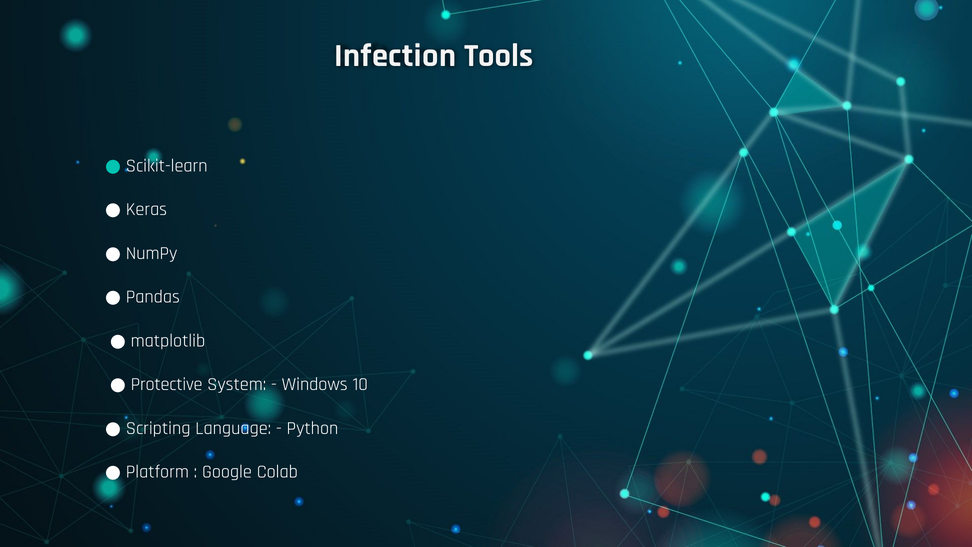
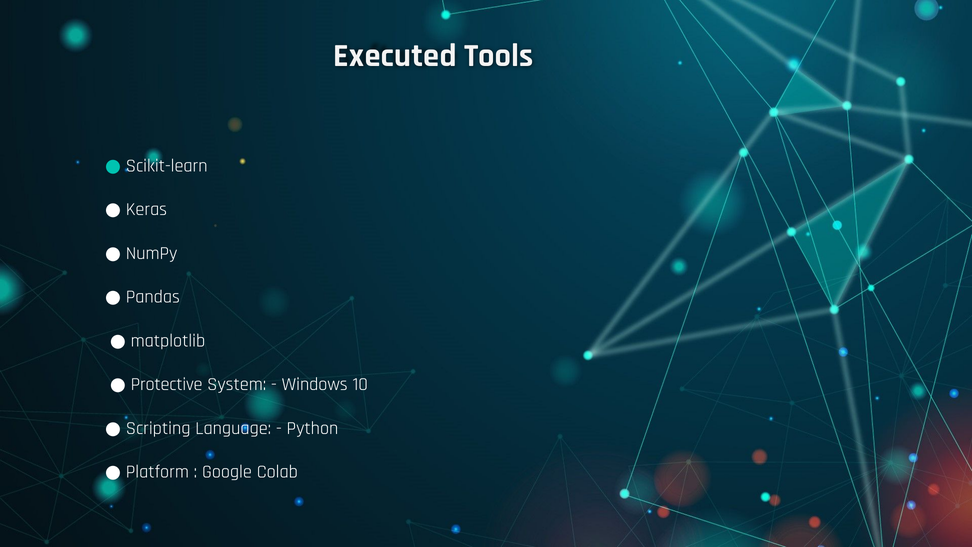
Infection: Infection -> Executed (395, 55)
